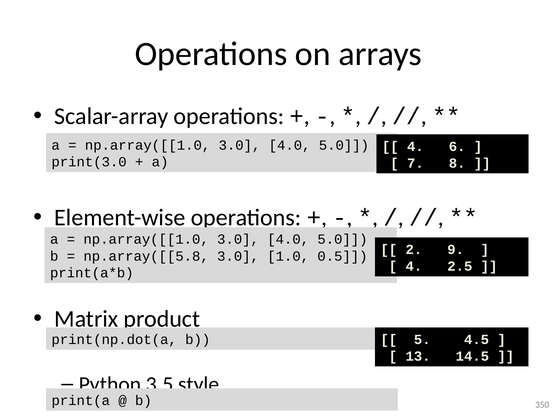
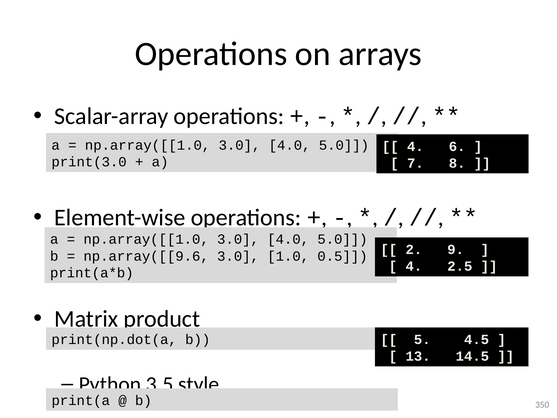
np.array([[5.8: np.array([[5.8 -> np.array([[9.6 (146, 256)
